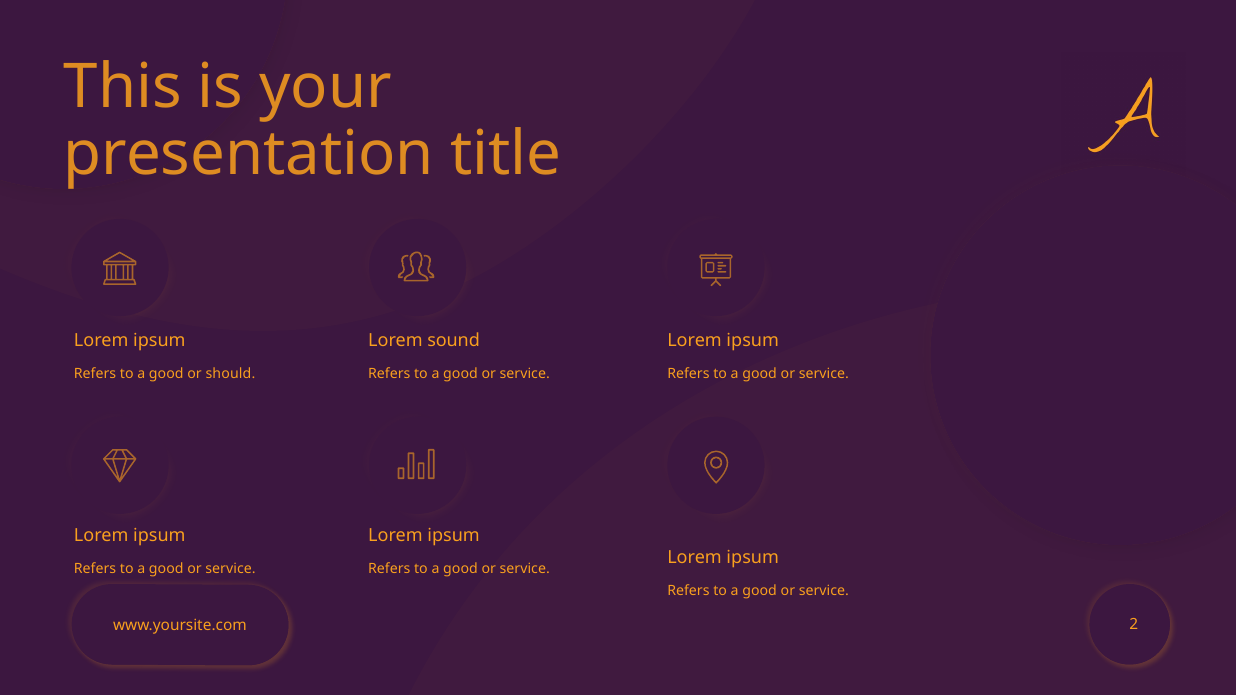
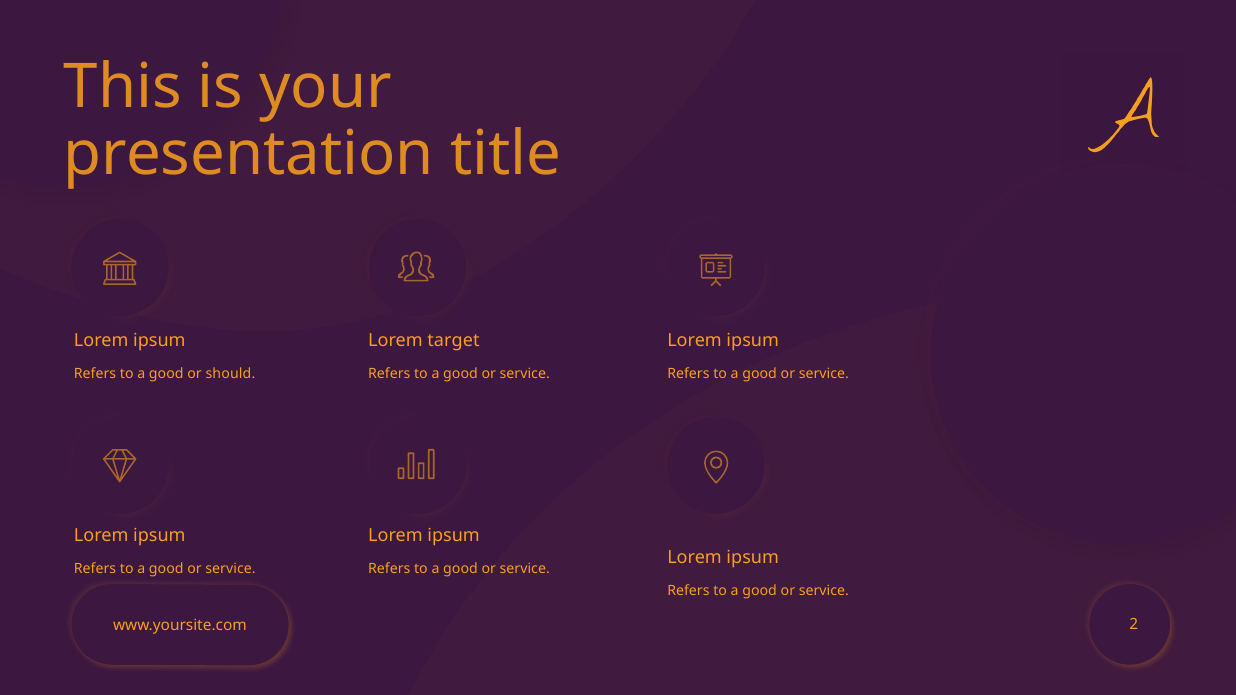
sound: sound -> target (453, 341)
